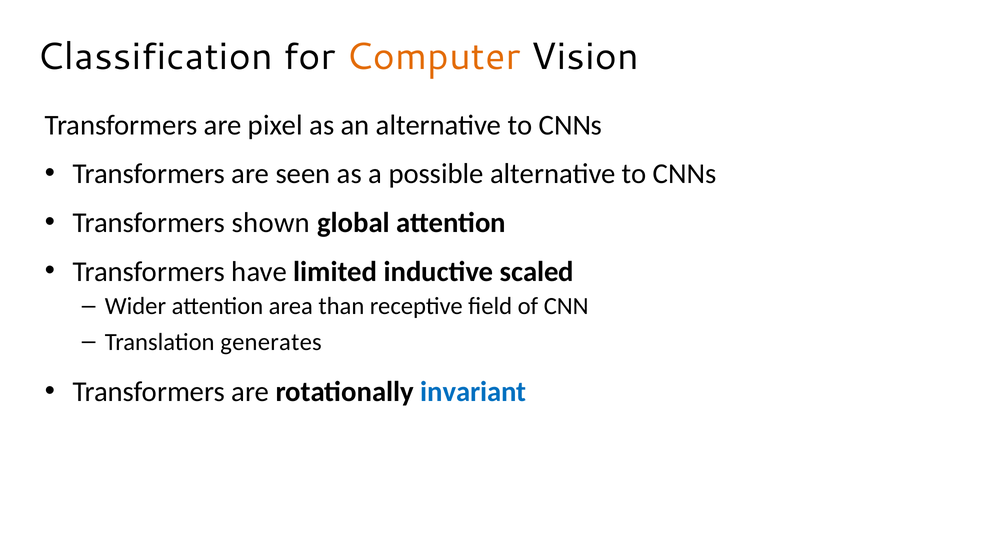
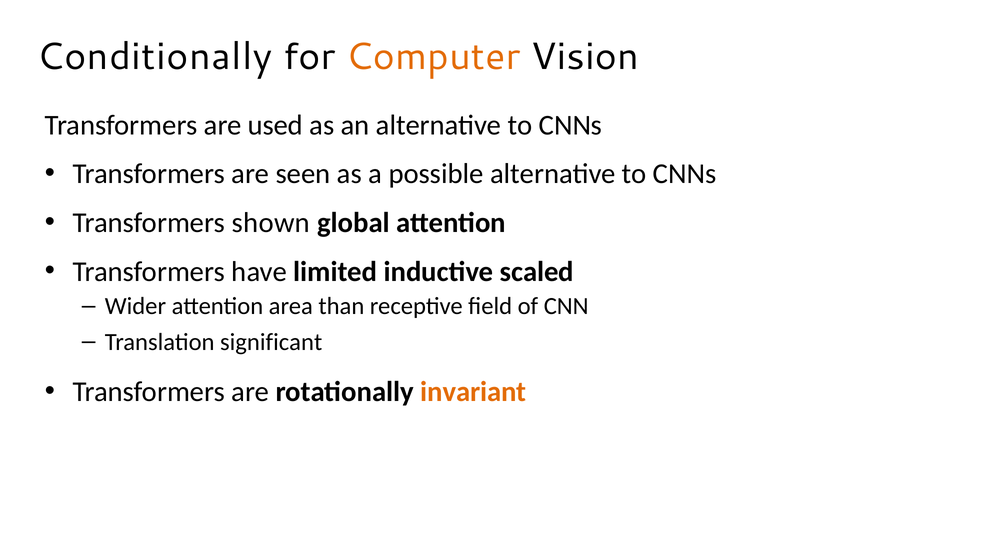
Classification: Classification -> Conditionally (155, 57)
pixel: pixel -> used (275, 125)
generates: generates -> significant (271, 342)
invariant colour: blue -> orange (473, 392)
